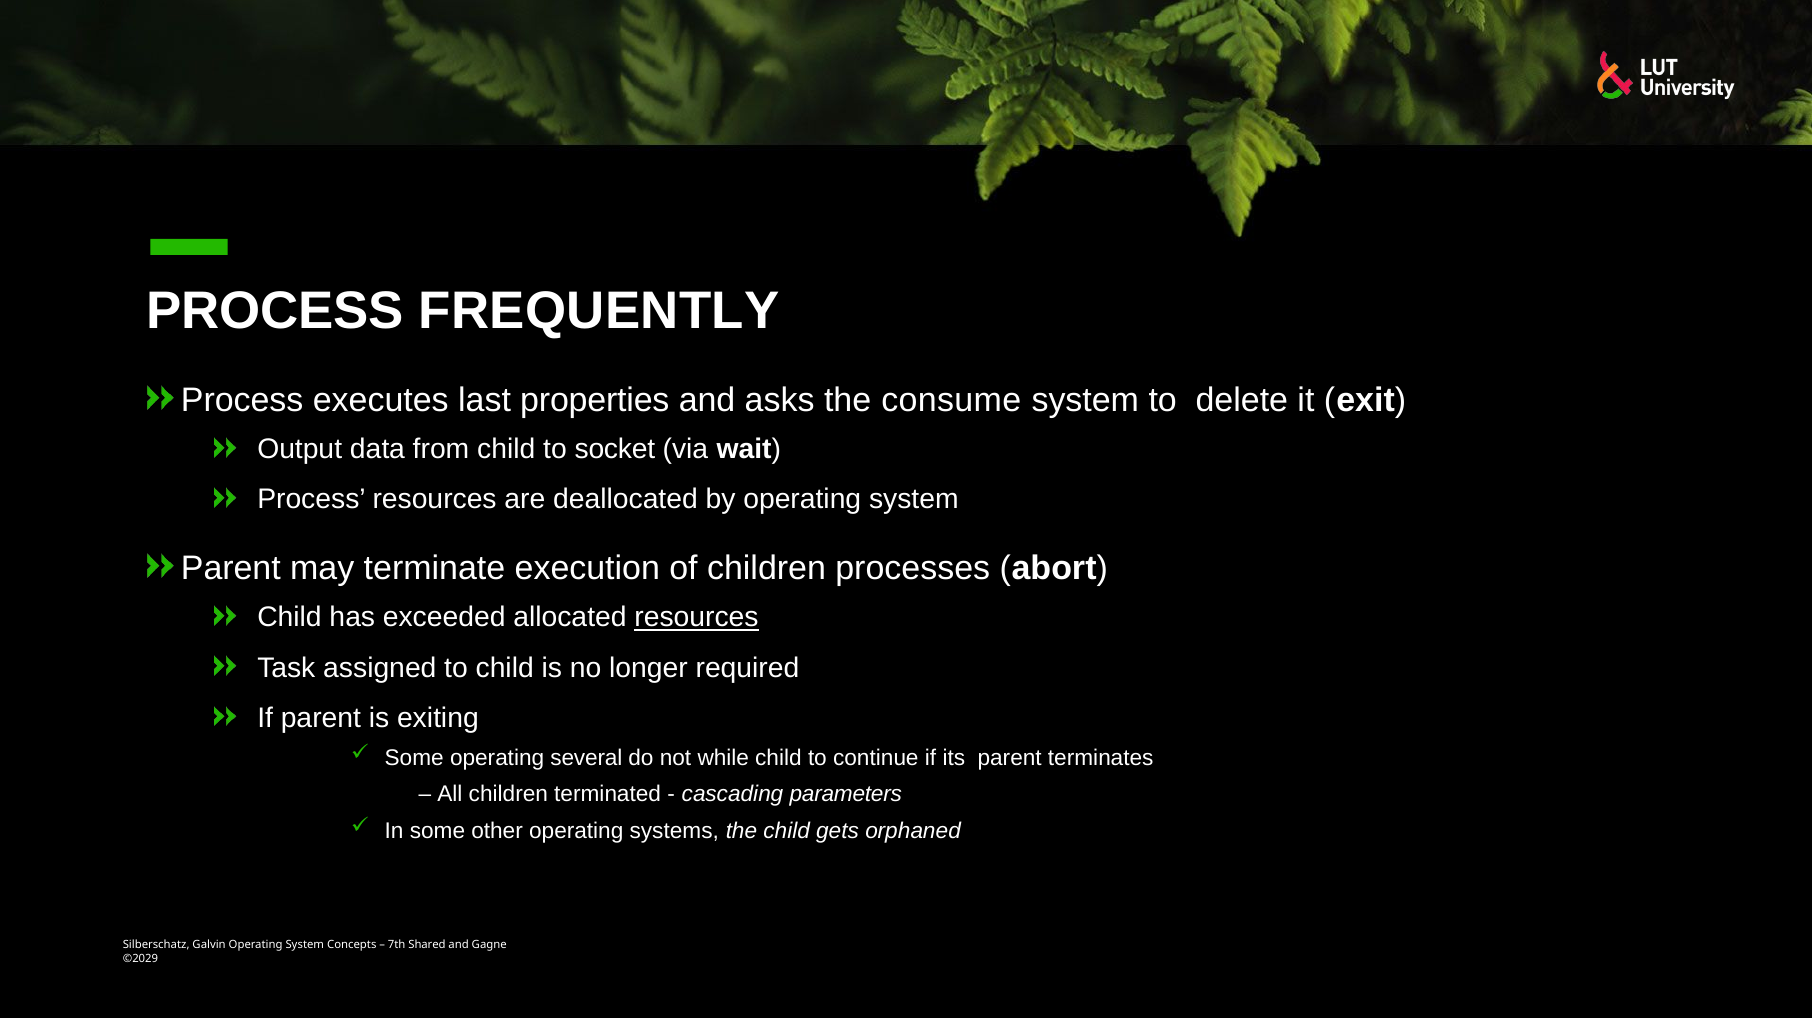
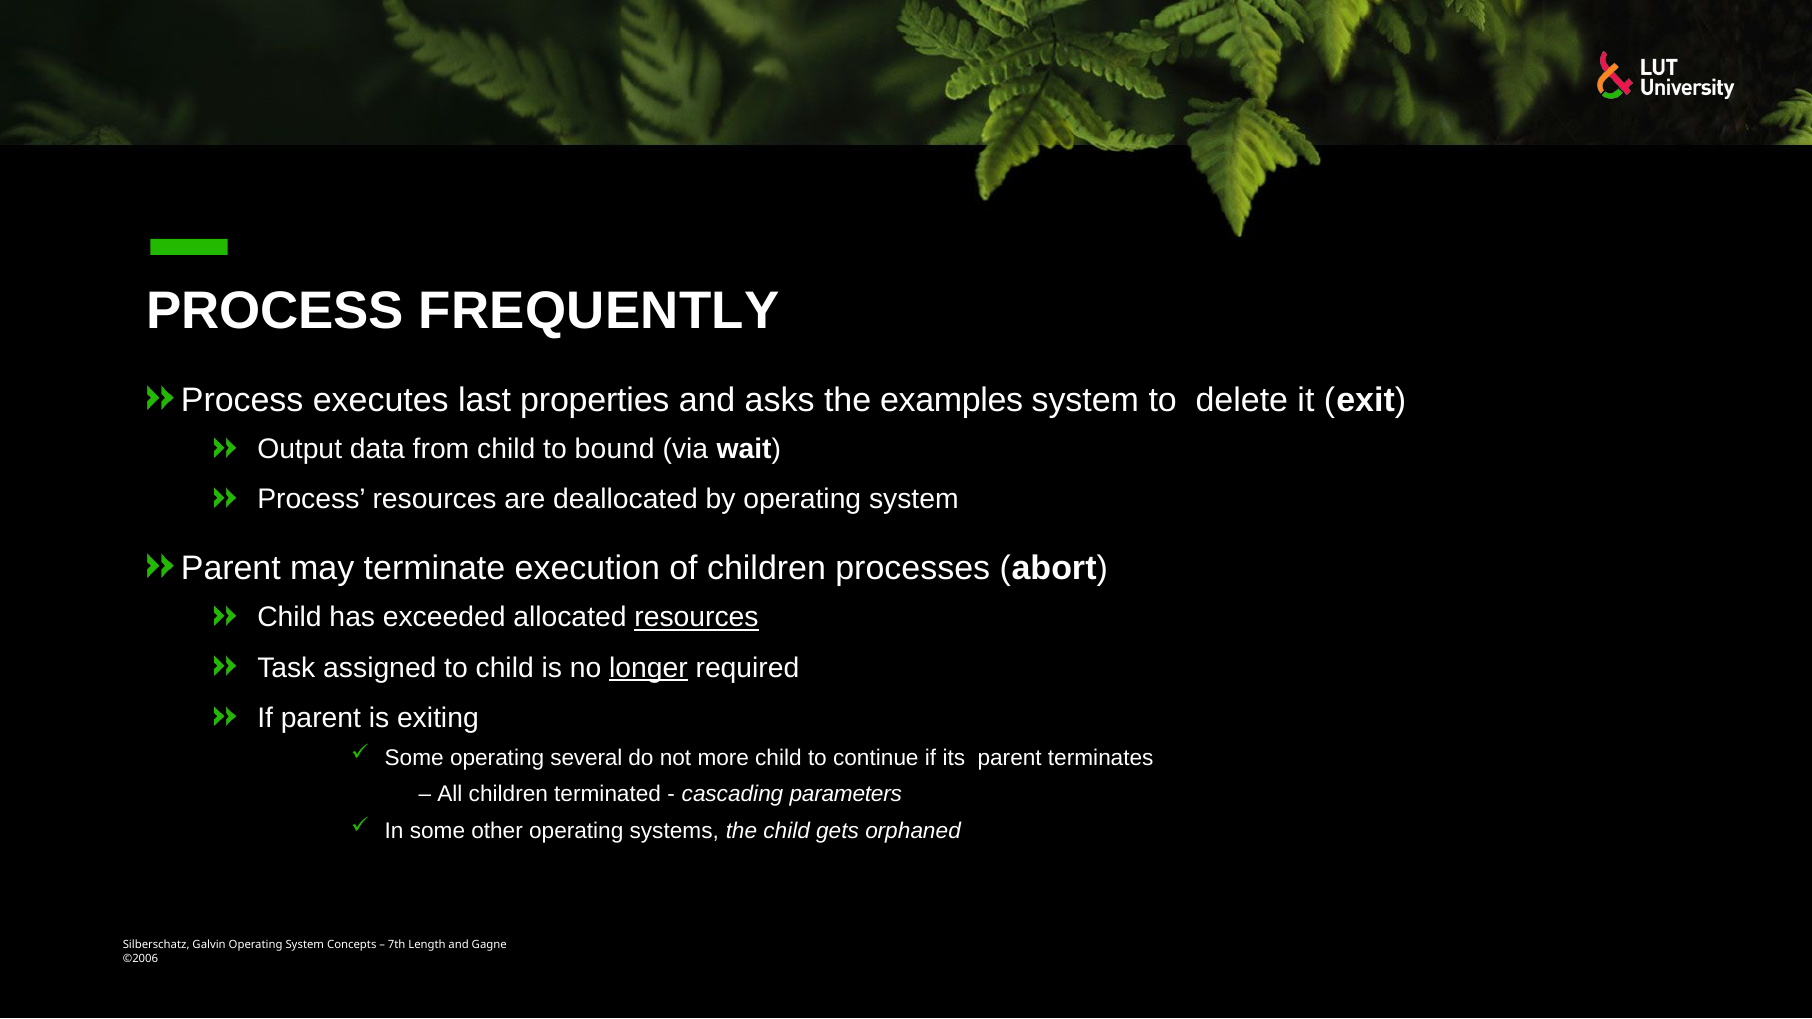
consume: consume -> examples (952, 400)
socket: socket -> bound (615, 449)
longer underline: none -> present (649, 668)
while: while -> more (723, 758)
Shared: Shared -> Length (427, 945)
©2029: ©2029 -> ©2006 (140, 959)
